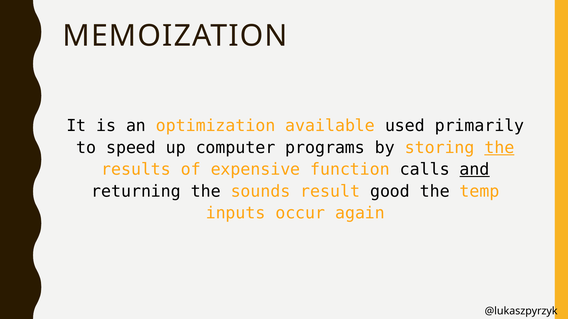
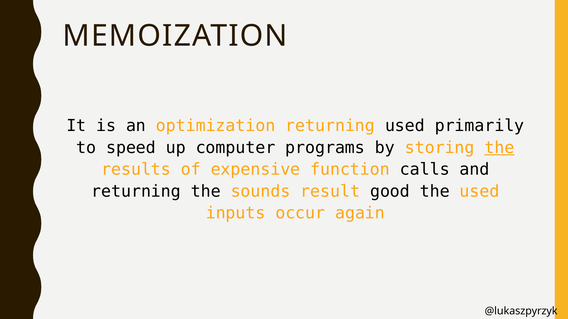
optimization available: available -> returning (330, 126)
and underline: present -> none (475, 170)
the temp: temp -> used (480, 192)
